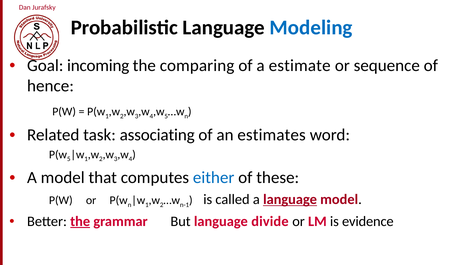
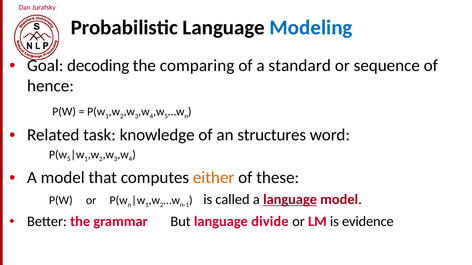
incoming: incoming -> decoding (98, 66)
estimate: estimate -> standard (300, 66)
associating: associating -> knowledge (157, 135)
estimates: estimates -> structures (272, 135)
either colour: blue -> orange (214, 178)
the underline: present -> none (80, 222)
